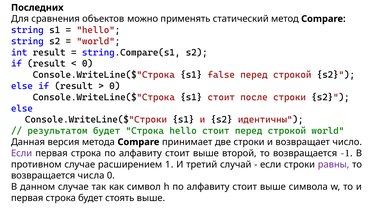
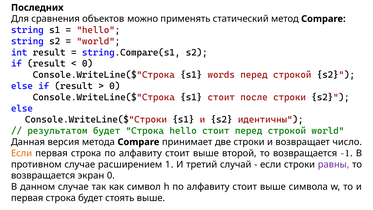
false: false -> words (221, 75)
Если colour: purple -> orange (22, 153)
числа: числа -> экран (91, 175)
